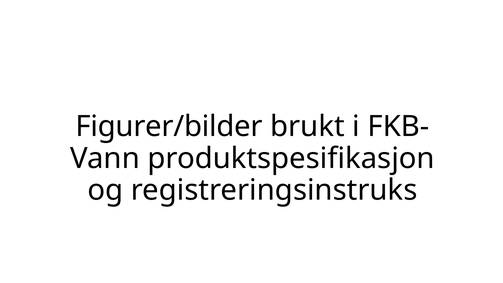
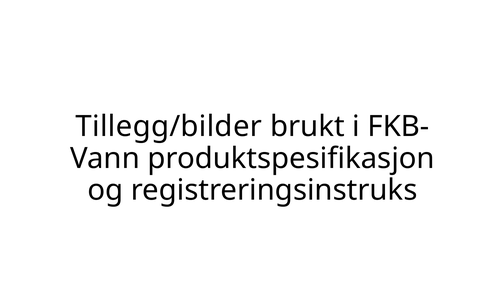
Figurer/bilder: Figurer/bilder -> Tillegg/bilder (169, 127)
